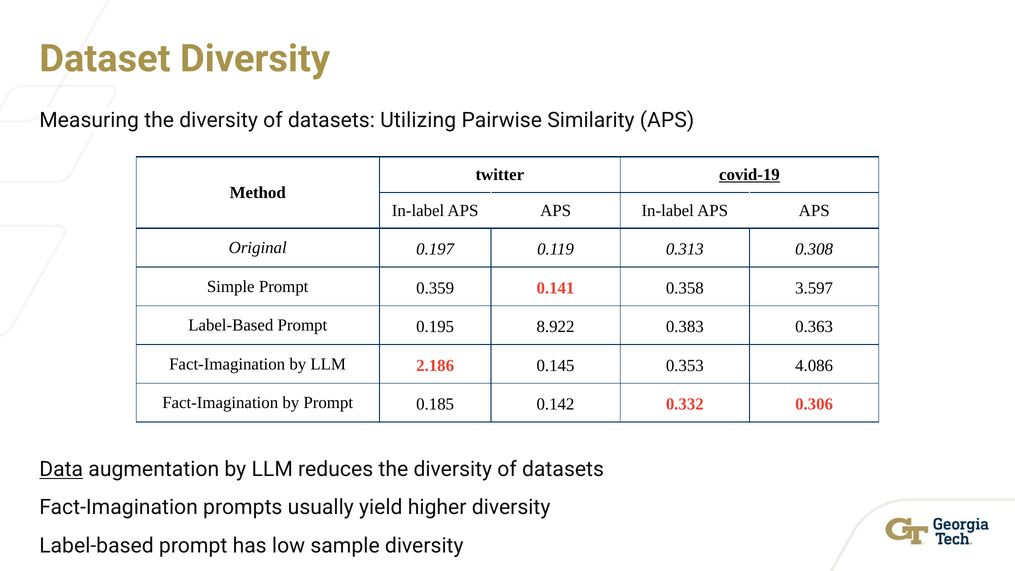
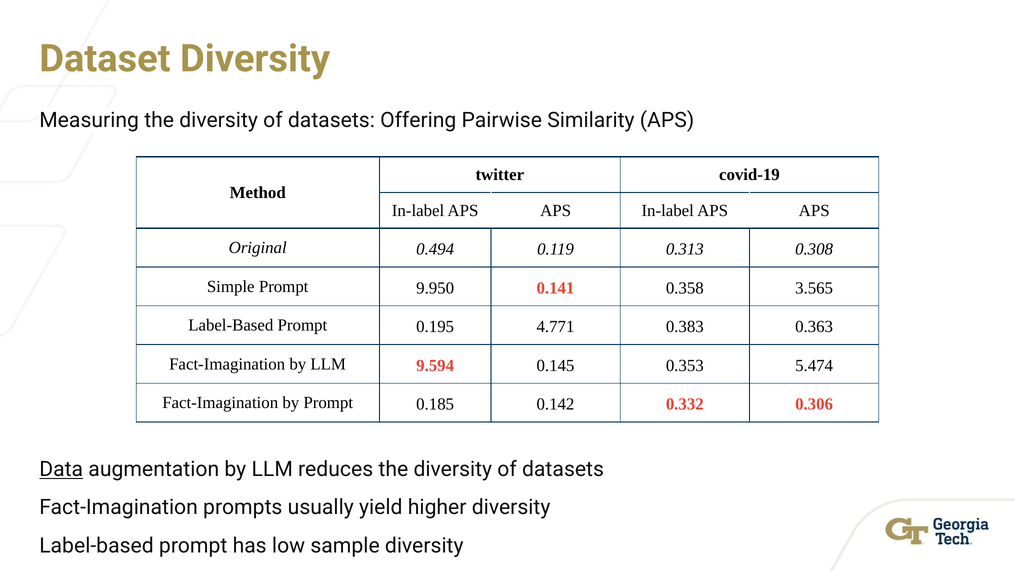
Utilizing: Utilizing -> Offering (418, 120)
covid-19 underline: present -> none (749, 175)
0.197: 0.197 -> 0.494 (435, 249)
0.359: 0.359 -> 9.950 (435, 288)
3.597: 3.597 -> 3.565 (814, 288)
8.922: 8.922 -> 4.771 (556, 327)
2.186: 2.186 -> 9.594 (435, 365)
4.086: 4.086 -> 5.474 (814, 365)
